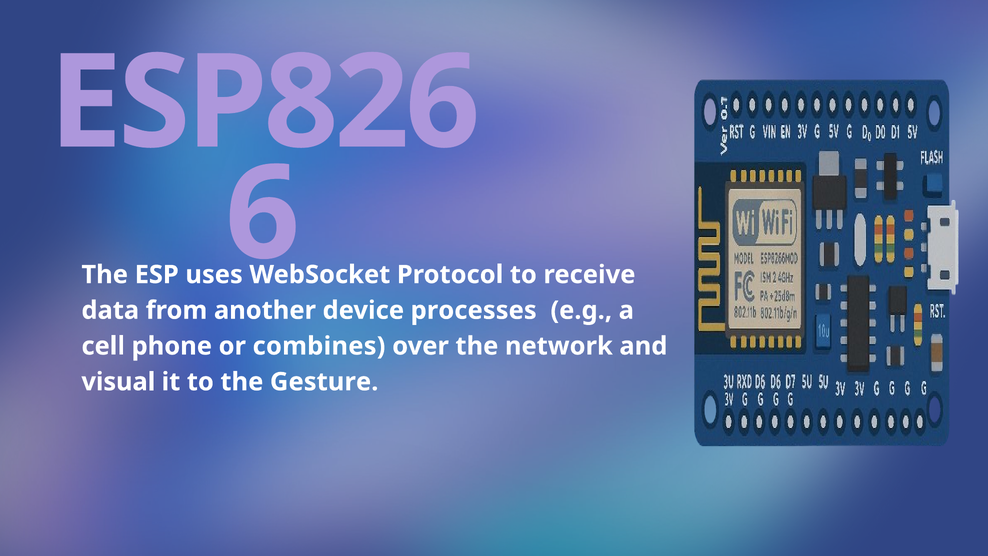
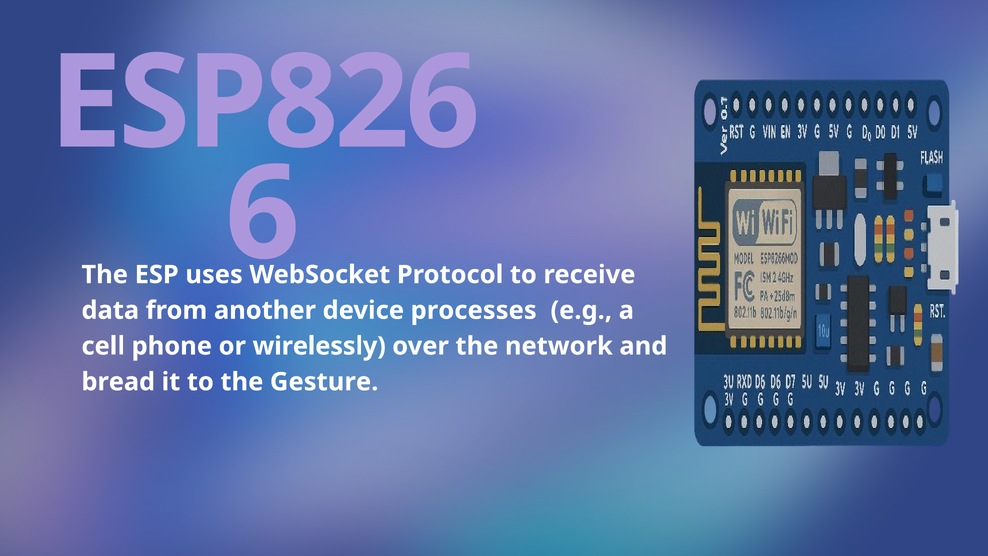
combines: combines -> wirelessly (319, 346)
visual: visual -> bread (118, 382)
